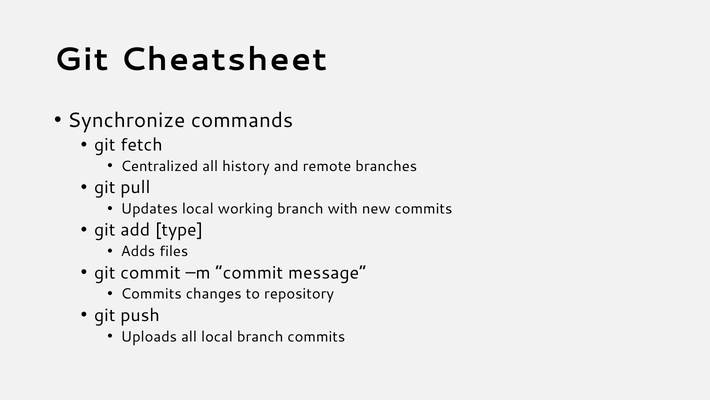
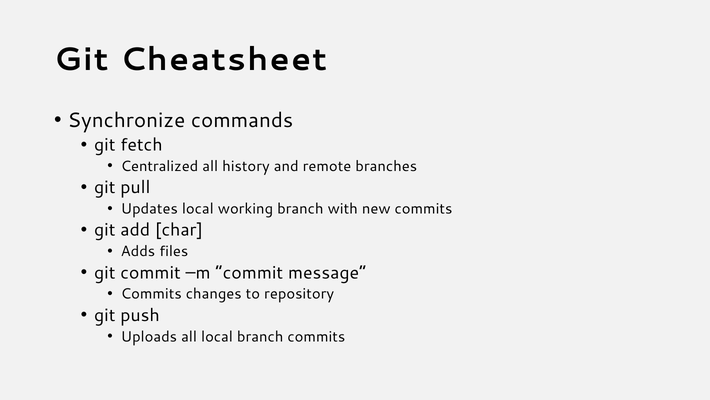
type: type -> char (179, 230)
